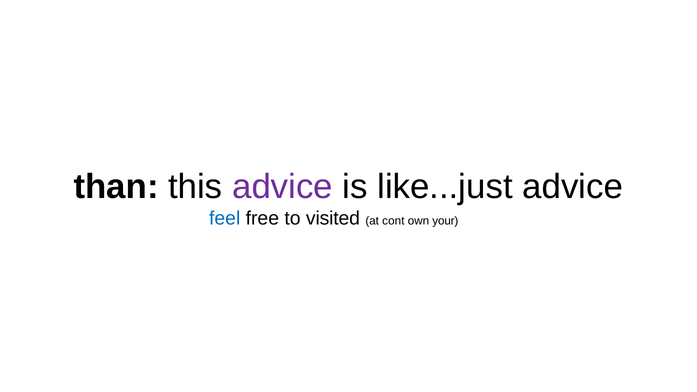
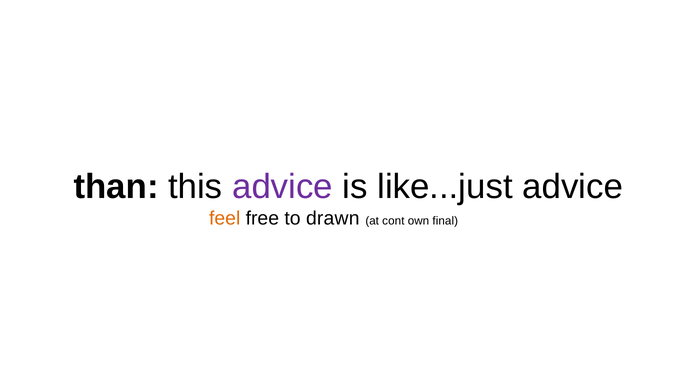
feel colour: blue -> orange (225, 218)
visited: visited -> drawn (333, 218)
your: your -> final (445, 221)
